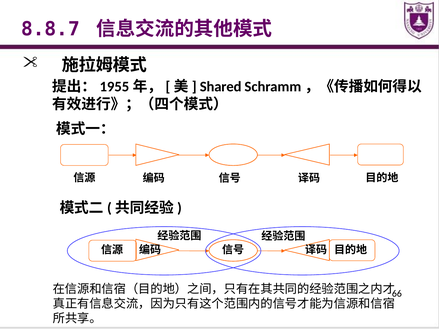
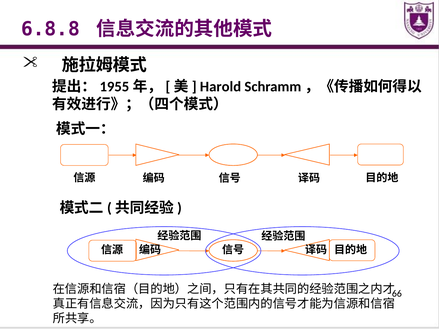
8.8.7: 8.8.7 -> 6.8.8 (50, 29)
Shared: Shared -> Harold (221, 87)
